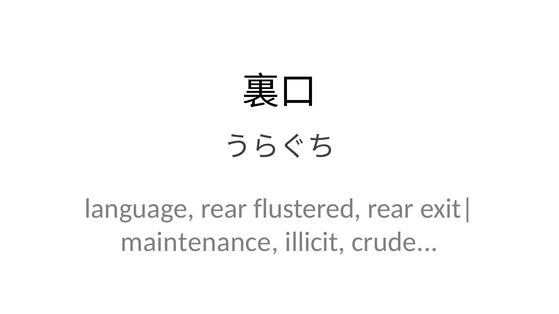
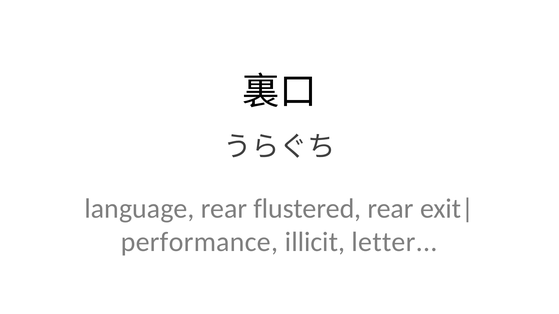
maintenance: maintenance -> performance (199, 242)
crude: crude -> letter (395, 242)
